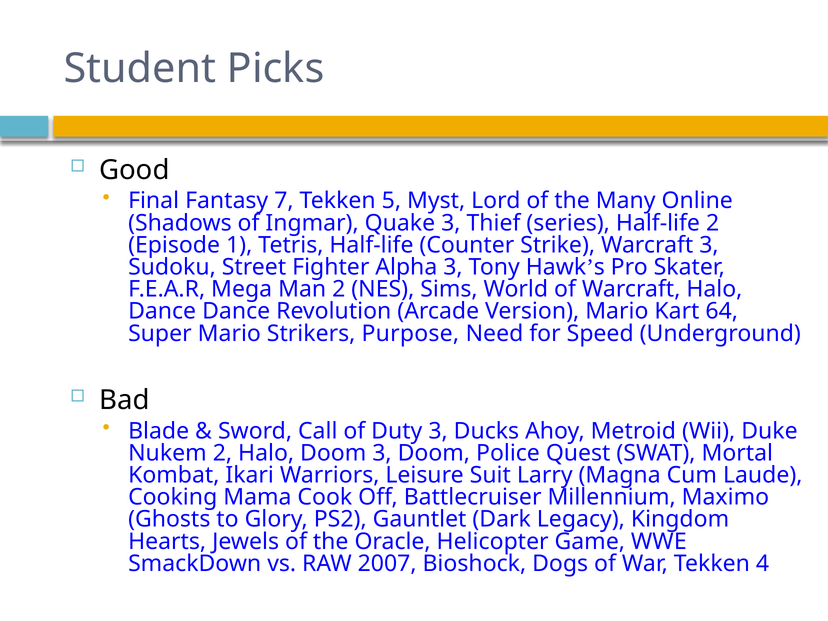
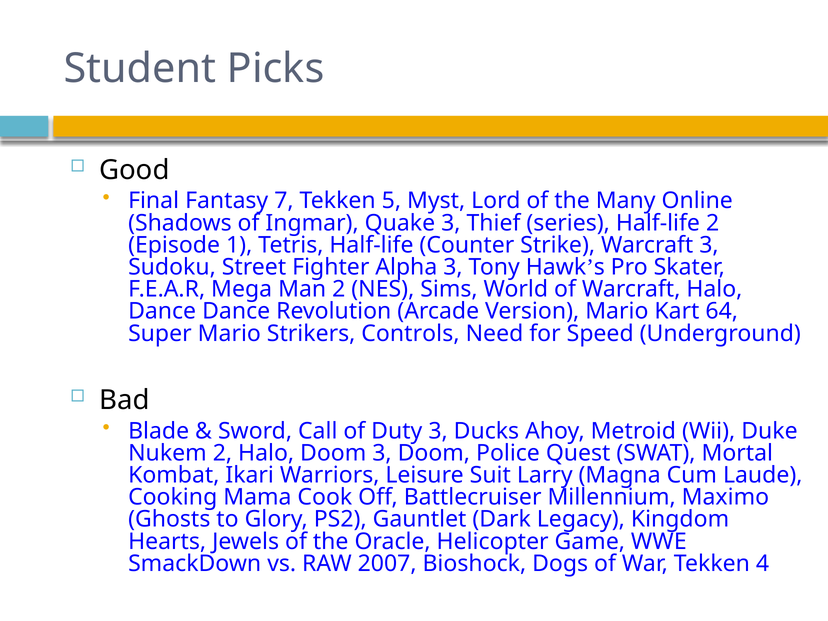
Purpose: Purpose -> Controls (410, 333)
